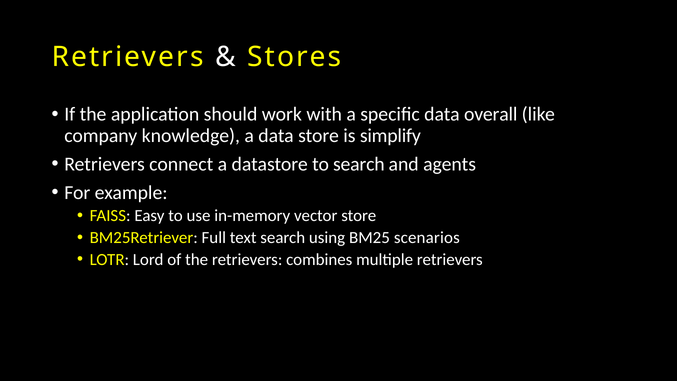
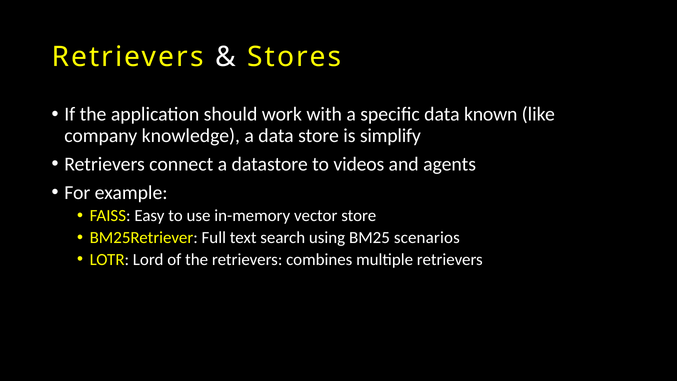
overall: overall -> known (491, 114)
to search: search -> videos (359, 164)
